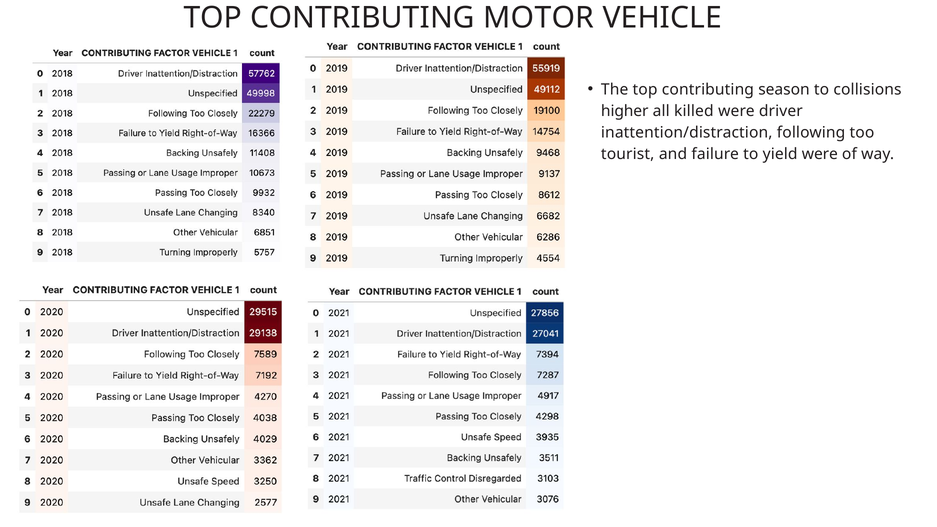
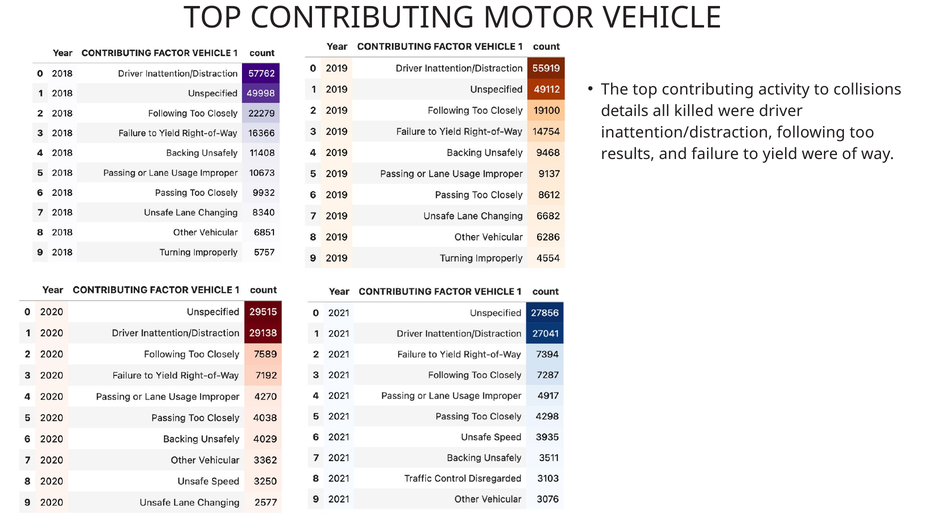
season: season -> activity (784, 89)
higher: higher -> details (625, 111)
tourist: tourist -> results (628, 154)
